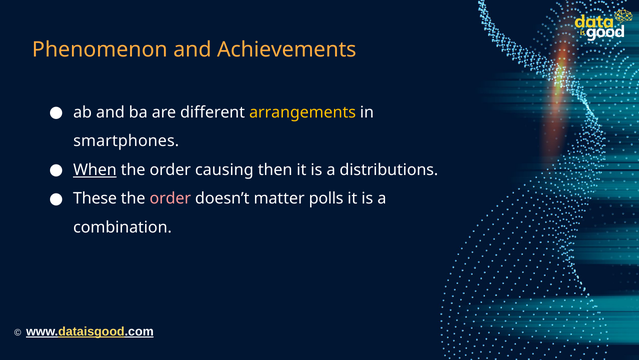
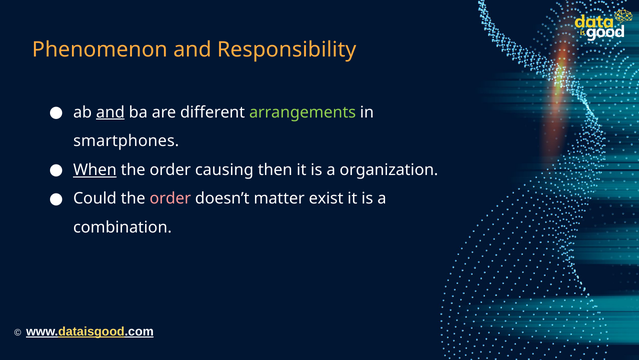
Achievements: Achievements -> Responsibility (287, 50)
and underline: none -> present (110, 112)
arrangements colour: yellow -> light green (303, 112)
distributions: distributions -> organization (389, 170)
These: These -> Could (95, 198)
polls: polls -> exist (326, 198)
